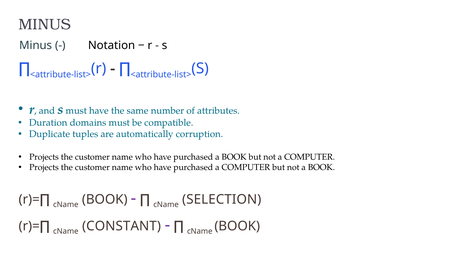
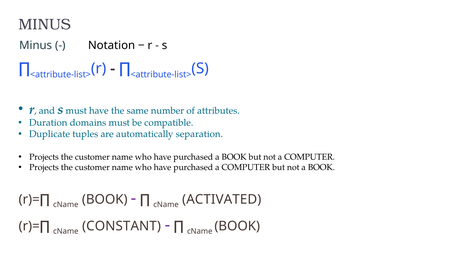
corruption: corruption -> separation (199, 134)
SELECTION: SELECTION -> ACTIVATED (222, 199)
